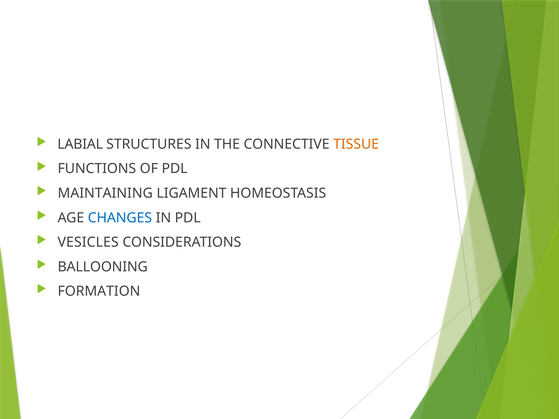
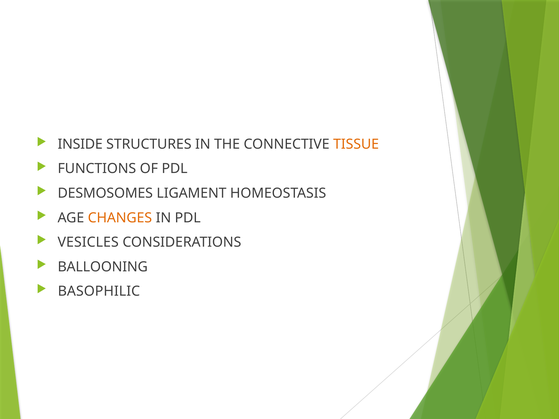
LABIAL: LABIAL -> INSIDE (80, 144)
MAINTAINING: MAINTAINING -> DESMOSOMES (105, 193)
CHANGES colour: blue -> orange (120, 218)
FORMATION: FORMATION -> BASOPHILIC (99, 291)
